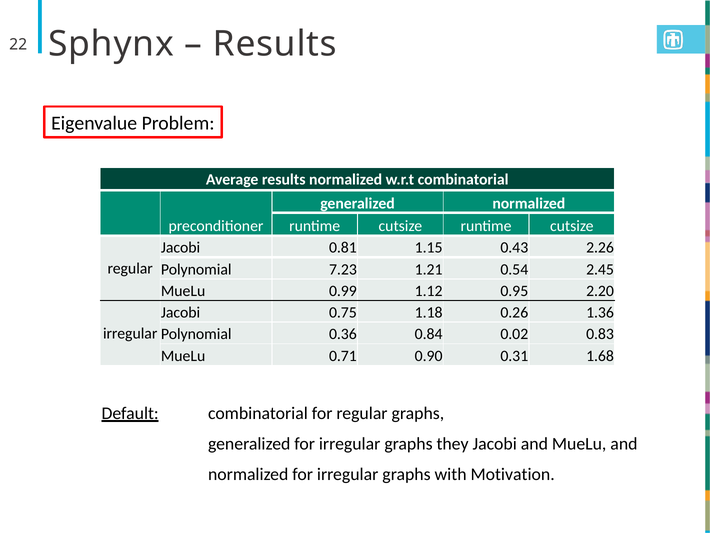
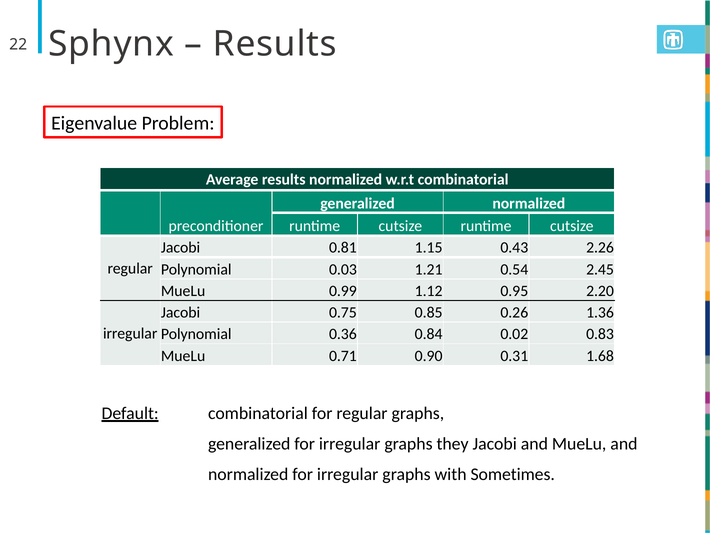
7.23: 7.23 -> 0.03 (343, 269)
1.18: 1.18 -> 0.85 (429, 312)
Motivation: Motivation -> Sometimes (513, 474)
